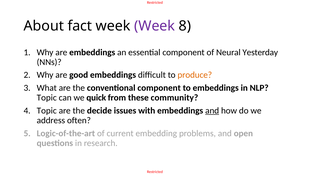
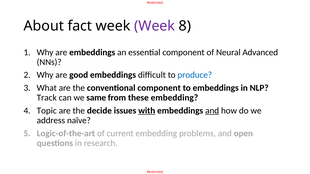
Yesterday: Yesterday -> Advanced (260, 52)
produce colour: orange -> blue (195, 75)
Topic: Topic -> Track (47, 98)
quick: quick -> same (96, 98)
these community: community -> embedding (174, 98)
with underline: none -> present (147, 111)
often: often -> naïve (79, 121)
